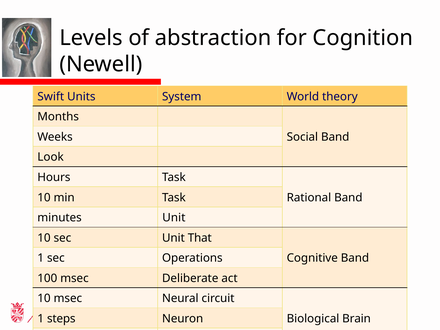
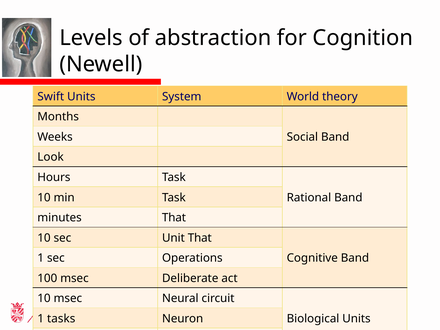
minutes Unit: Unit -> That (174, 218)
steps: steps -> tasks (61, 319)
Biological Brain: Brain -> Units (356, 319)
